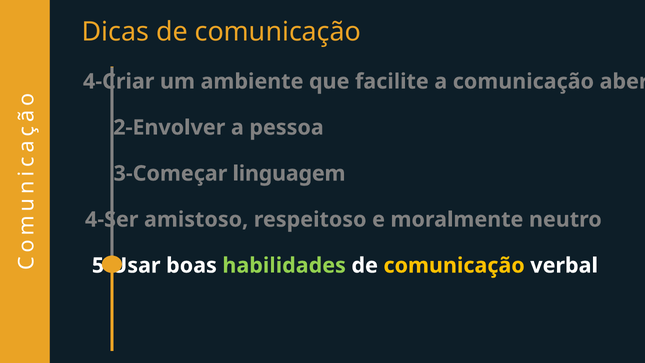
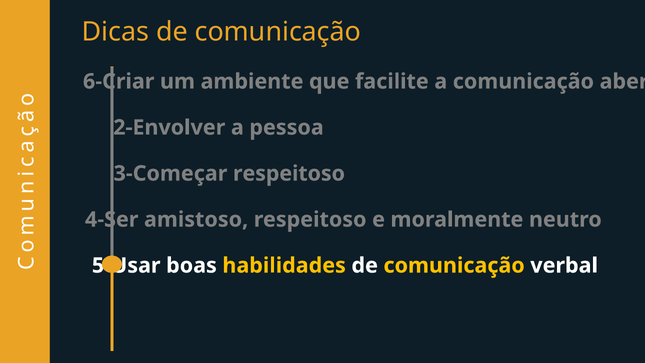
4-Criar: 4-Criar -> 6-Criar (119, 81)
3-Começar linguagem: linguagem -> respeitoso (289, 173)
habilidades colour: light green -> yellow (284, 265)
